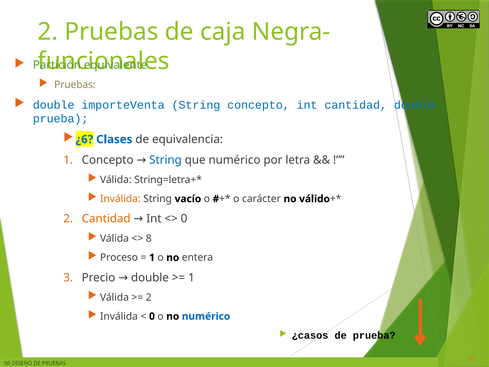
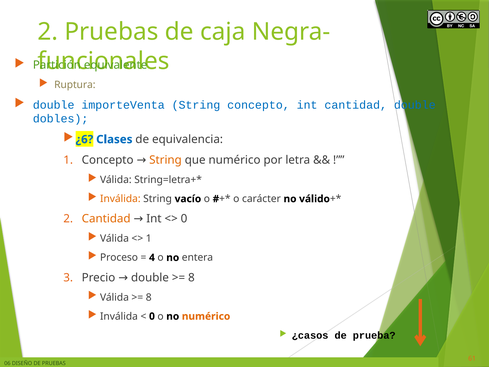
Pruebas: Pruebas -> Ruptura (75, 85)
prueba: prueba -> dobles (61, 119)
String colour: blue -> orange (165, 160)
8: 8 -> 1 (149, 238)
1: 1 -> 4 (152, 257)
1: 1 -> 8 (191, 277)
2: 2 -> 8 (149, 297)
numérico colour: blue -> orange (206, 316)
